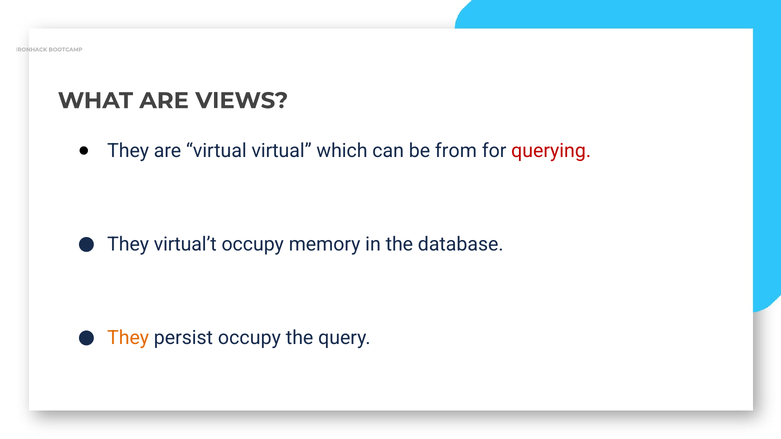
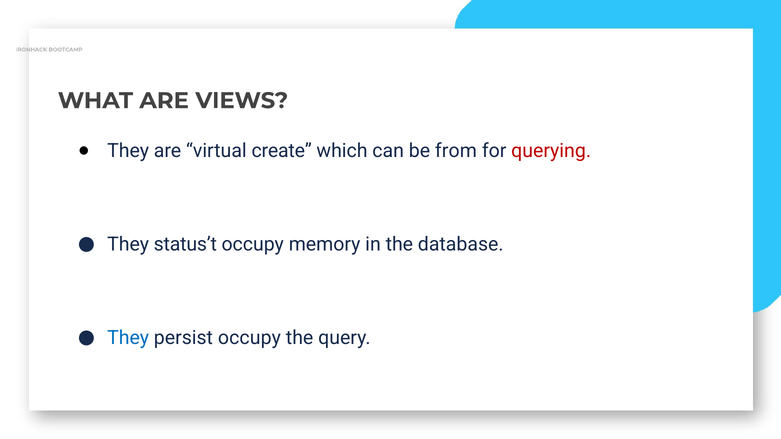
virtual virtual: virtual -> create (282, 151)
virtual’t: virtual’t -> status’t (185, 245)
They colour: orange -> blue (128, 338)
